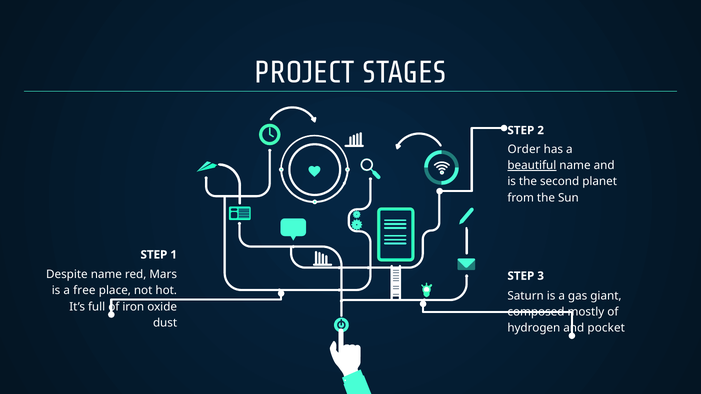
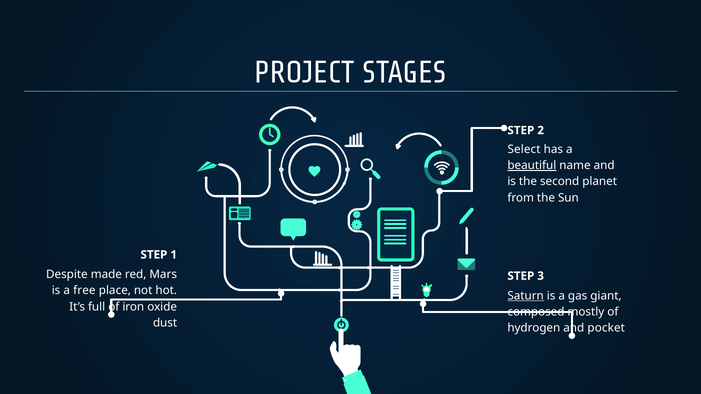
Order: Order -> Select (524, 150)
Despite name: name -> made (106, 275)
Saturn underline: none -> present (526, 296)
